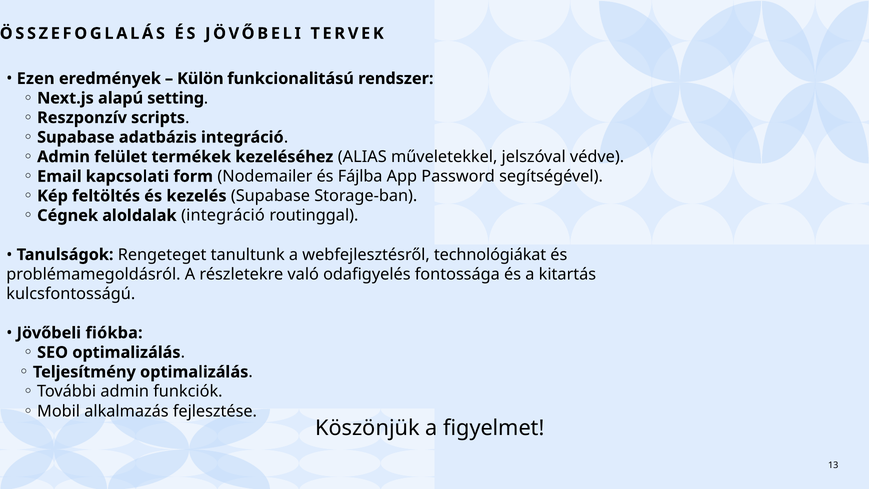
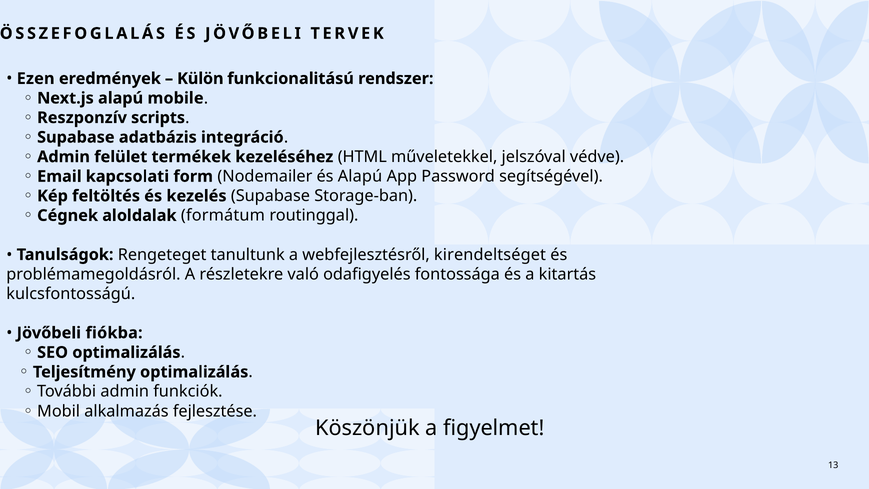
setting: setting -> mobile (176, 98)
ALIAS: ALIAS -> HTML (362, 157)
és Fájlba: Fájlba -> Alapú (360, 176)
aloldalak integráció: integráció -> formátum (223, 215)
technológiákat: technológiákat -> kirendeltséget (490, 255)
